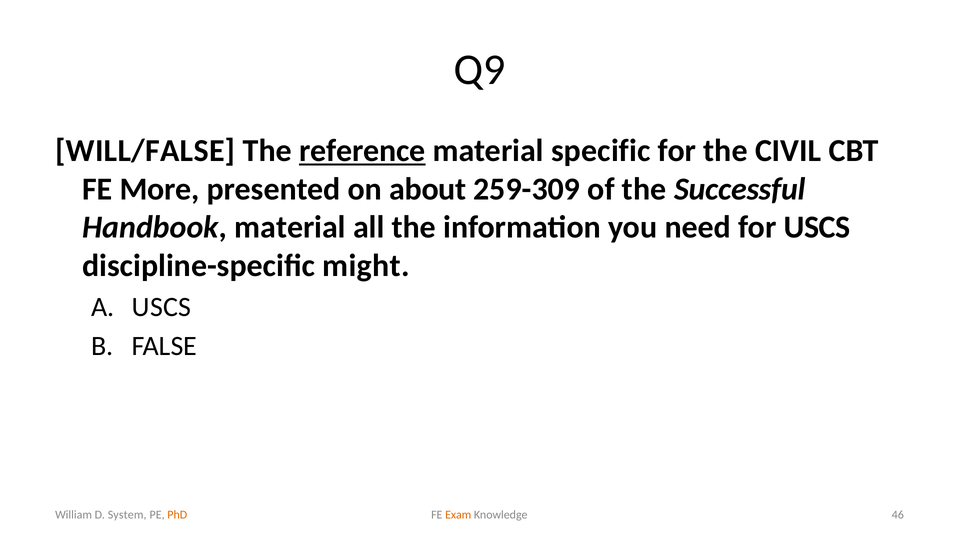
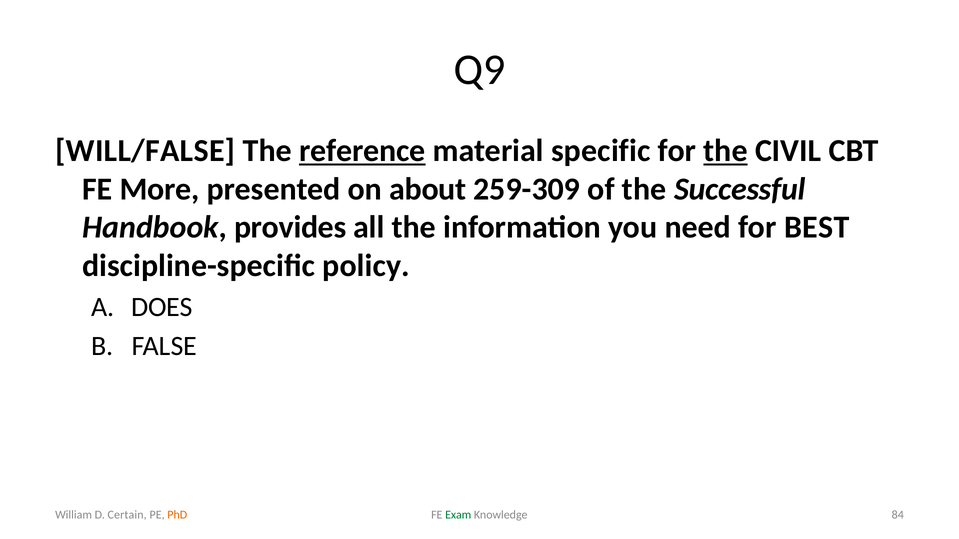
the underline: none -> present (726, 151)
Handbook material: material -> provides (290, 228)
for USCS: USCS -> BEST (817, 228)
might: might -> policy (366, 266)
USCS: USCS -> DOES (162, 307)
Exam colour: orange -> green (458, 515)
46: 46 -> 84 (898, 515)
System: System -> Certain (127, 515)
